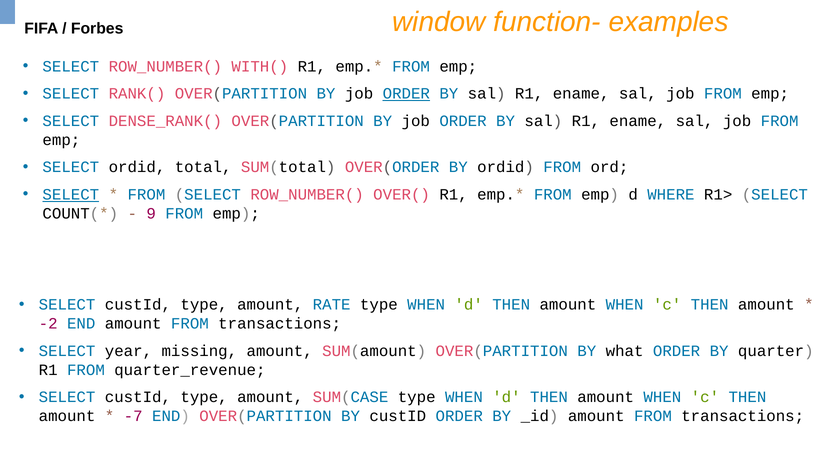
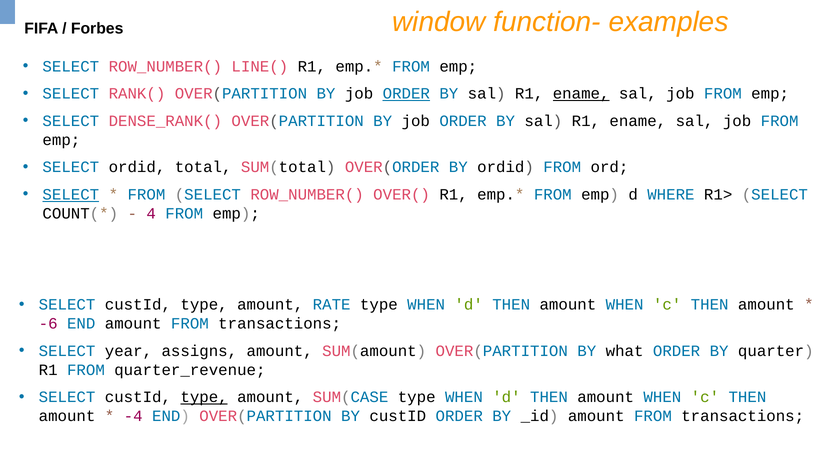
WITH(: WITH( -> LINE( (260, 66)
ename underline: none -> present (581, 94)
9: 9 -> 4 (151, 213)
-2: -2 -> -6 (48, 323)
missing: missing -> assigns (199, 351)
type underline: none -> present (204, 397)
-7: -7 -> -4 (133, 416)
